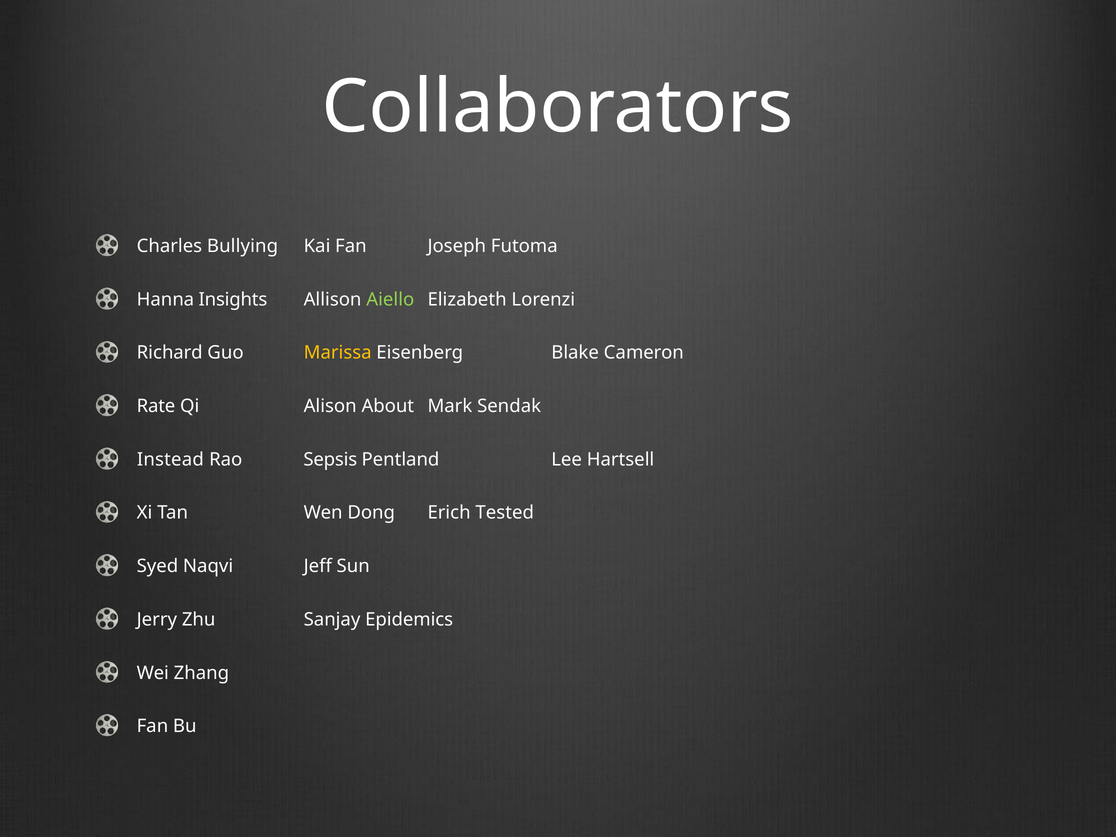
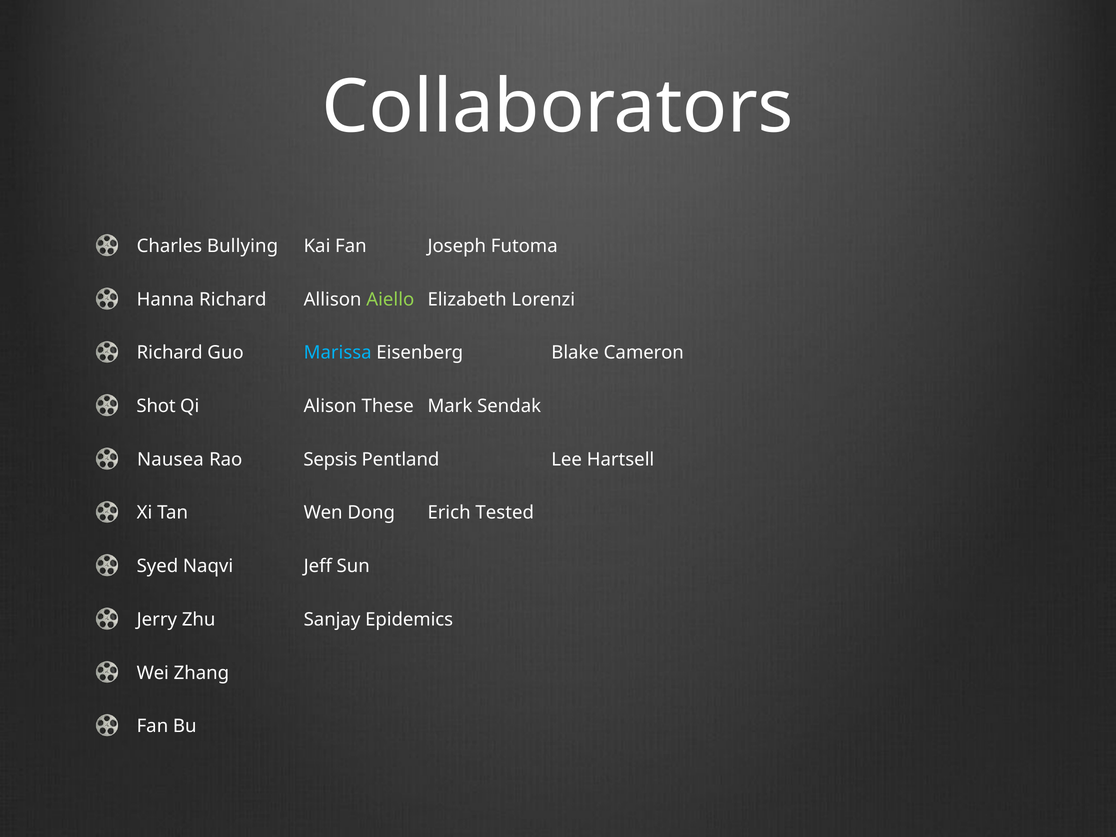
Hanna Insights: Insights -> Richard (233, 299)
Marissa colour: yellow -> light blue (338, 353)
Rate: Rate -> Shot (156, 406)
About: About -> These (388, 406)
Instead: Instead -> Nausea (170, 460)
